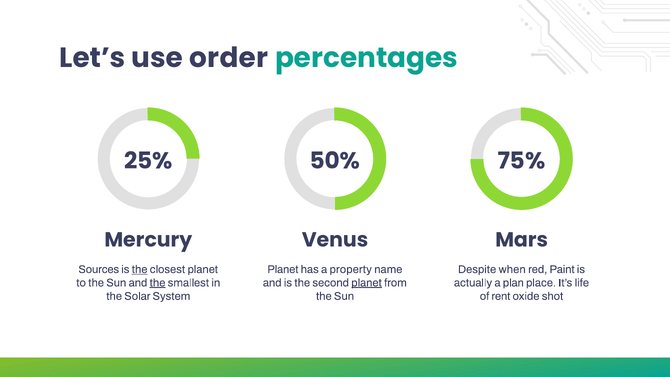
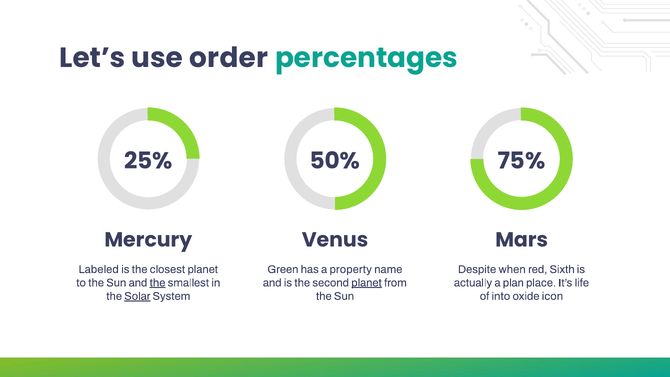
Sources: Sources -> Labeled (99, 269)
the underline: present -> none (140, 269)
Planet: Planet -> Green (283, 269)
Paint: Paint -> Sixth (562, 269)
Solar underline: none -> present (137, 296)
rent: rent -> into (501, 296)
shot: shot -> icon (552, 296)
